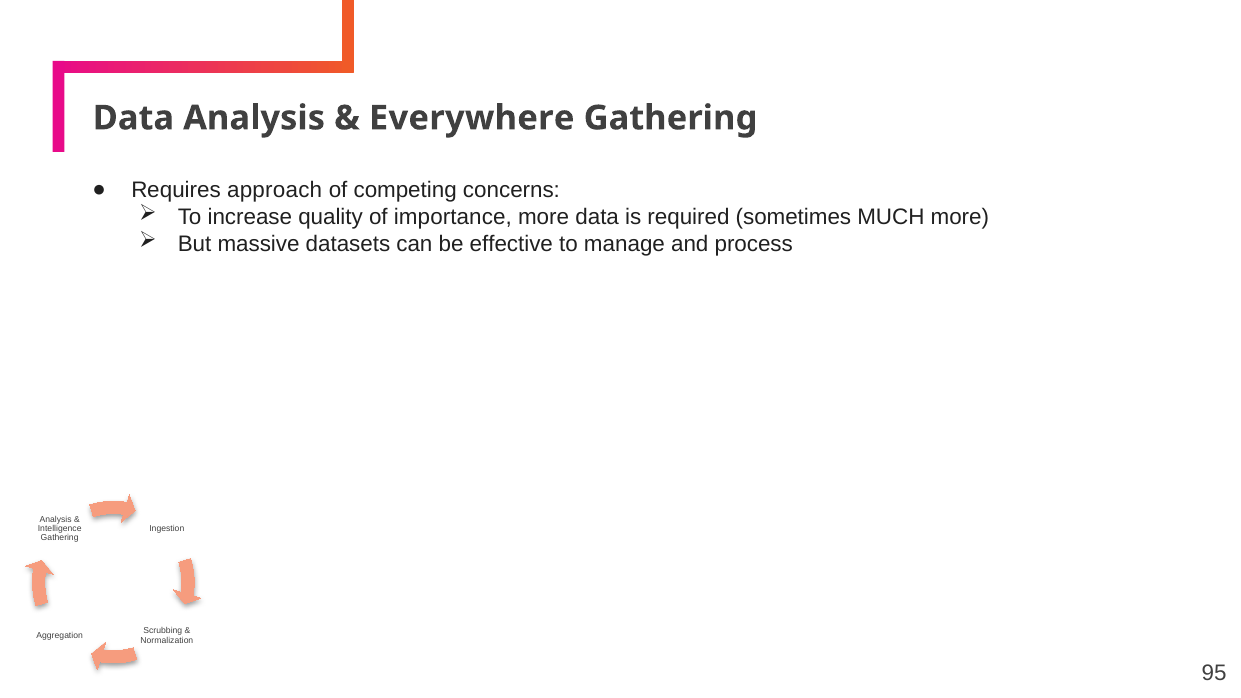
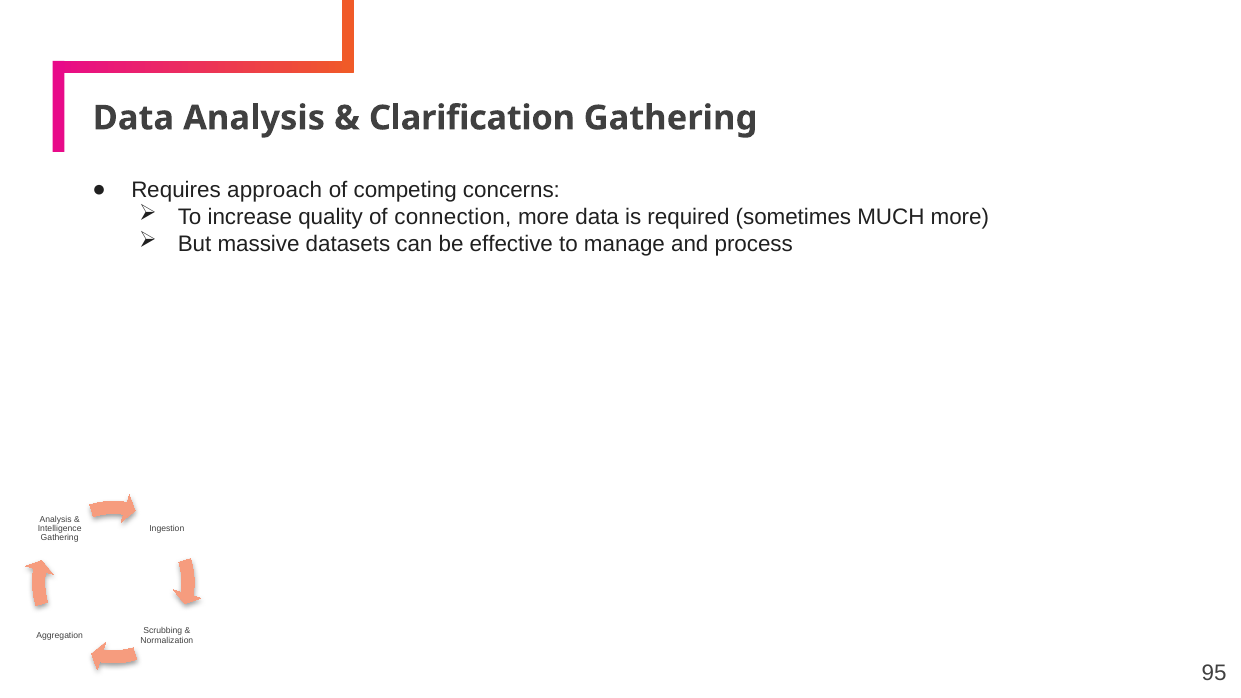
Everywhere: Everywhere -> Clarification (472, 118)
importance: importance -> connection (453, 217)
